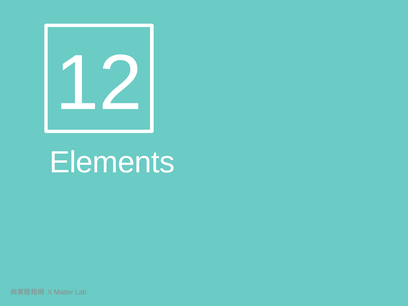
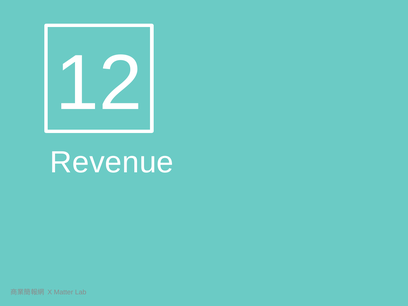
Elements: Elements -> Revenue (112, 162)
